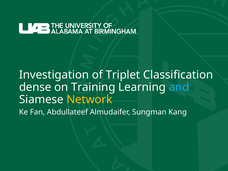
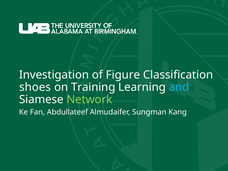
Triplet: Triplet -> Figure (123, 75)
dense: dense -> shoes (35, 87)
Network colour: yellow -> light green (89, 100)
